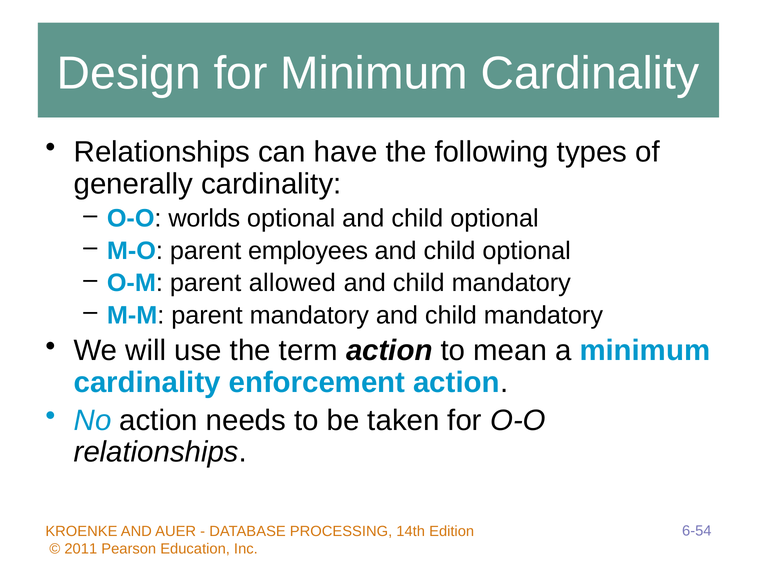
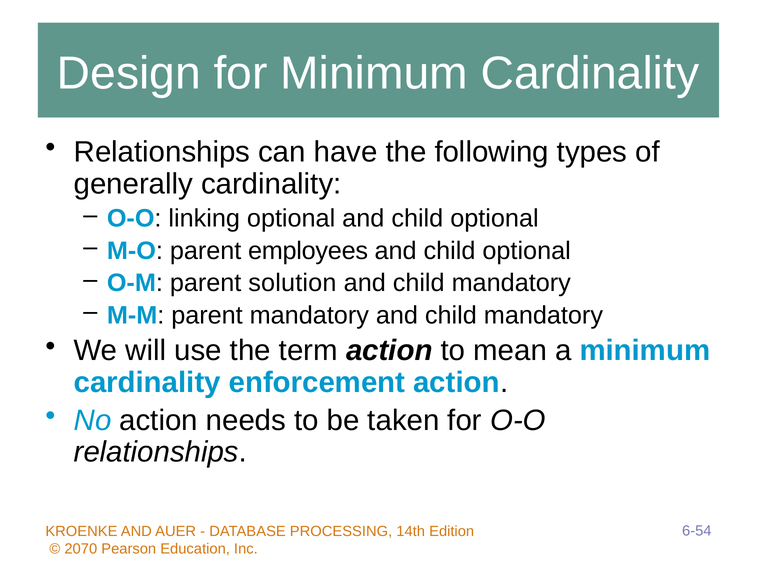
worlds: worlds -> linking (204, 218)
allowed: allowed -> solution (292, 283)
2011: 2011 -> 2070 (81, 549)
